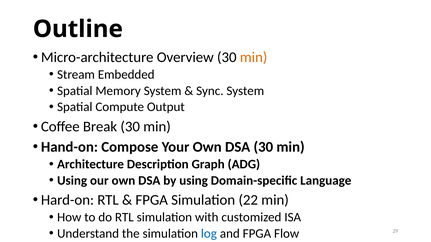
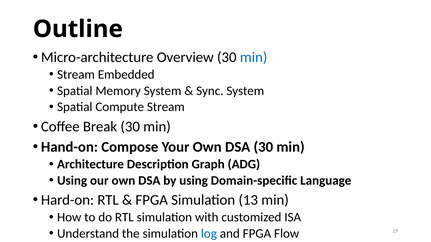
min colour: orange -> blue (254, 57)
Compute Output: Output -> Stream (166, 107)
22: 22 -> 13 (248, 200)
